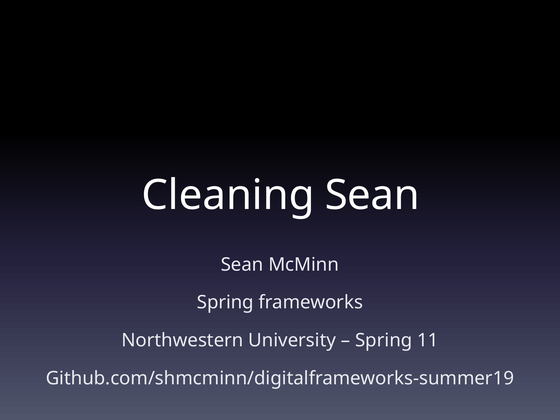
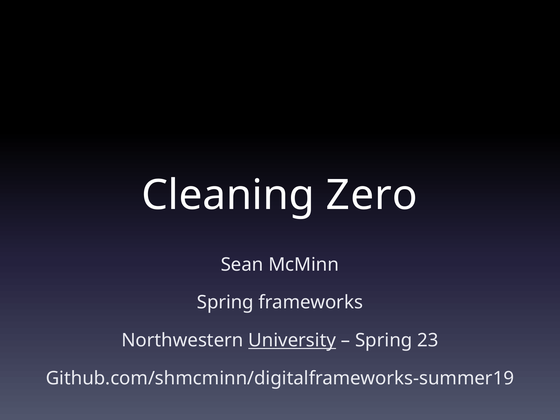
Cleaning Sean: Sean -> Zero (372, 195)
University underline: none -> present (292, 340)
11: 11 -> 23 (428, 340)
